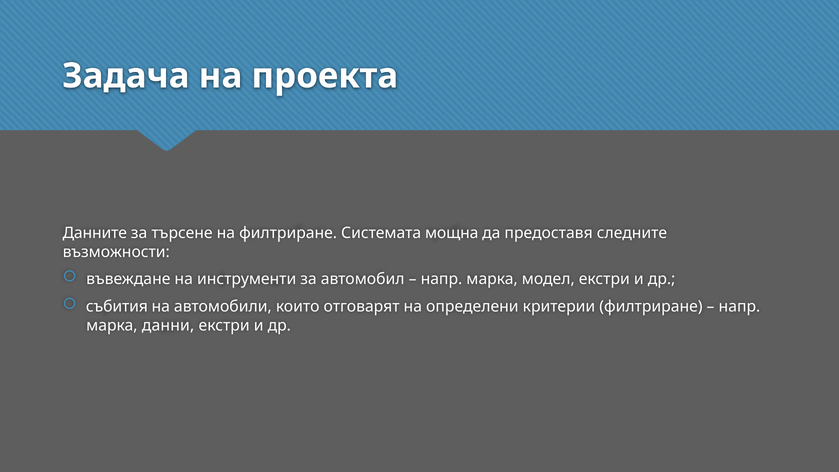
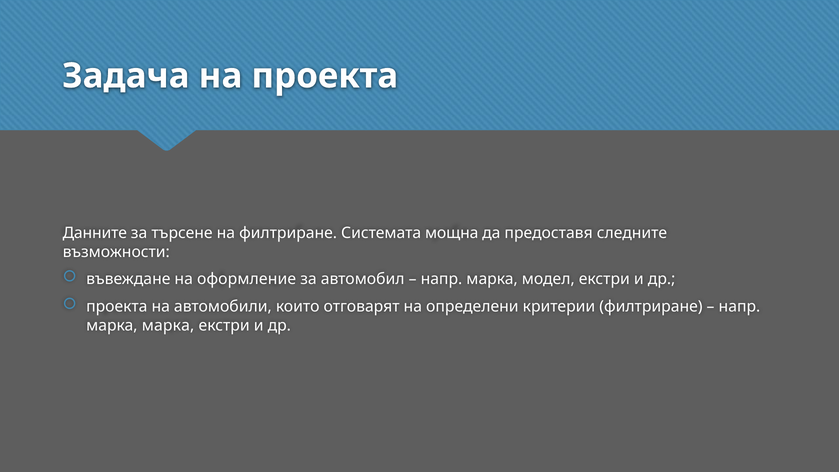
инструменти: инструменти -> оформление (247, 279)
събития: събития -> проекта (117, 306)
марка данни: данни -> марка (168, 325)
